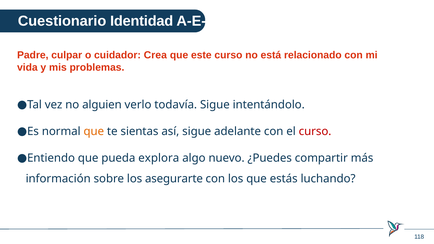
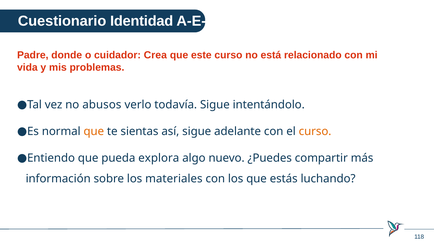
culpar: culpar -> donde (67, 55)
alguien: alguien -> abusos (102, 105)
curso colour: red -> orange (315, 131)
asegurarte: asegurarte -> materiales (174, 179)
